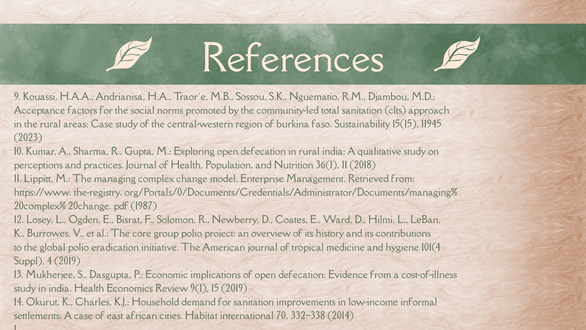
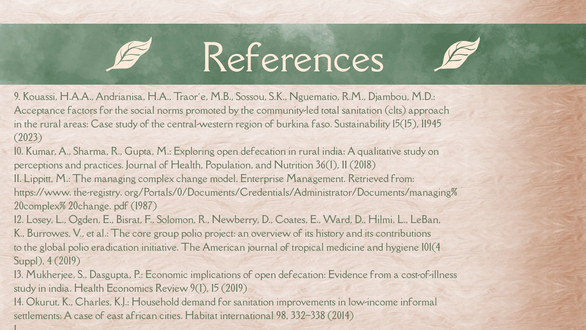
70: 70 -> 98 (282, 316)
